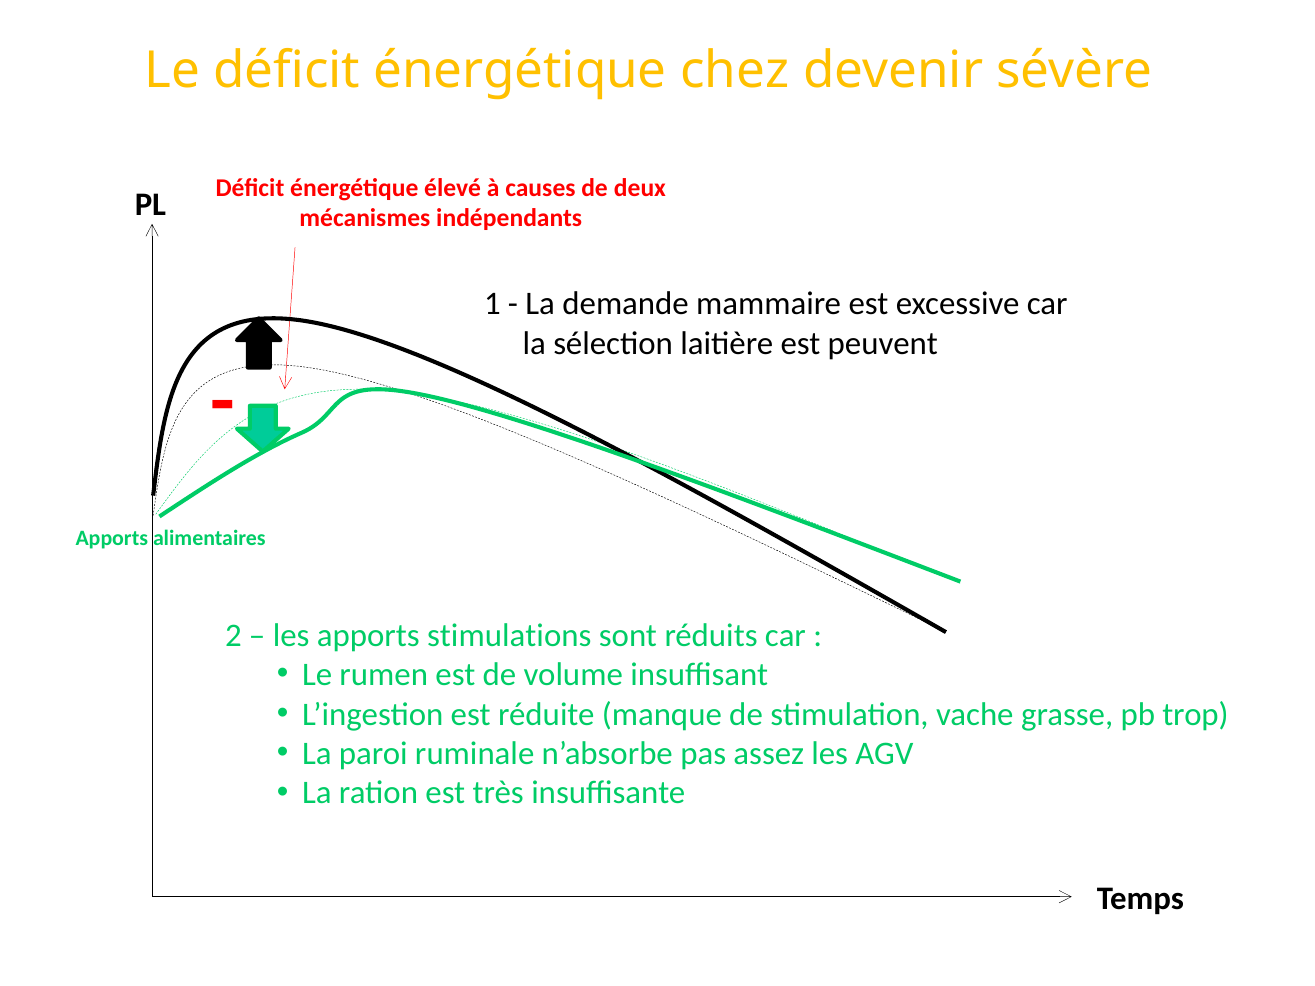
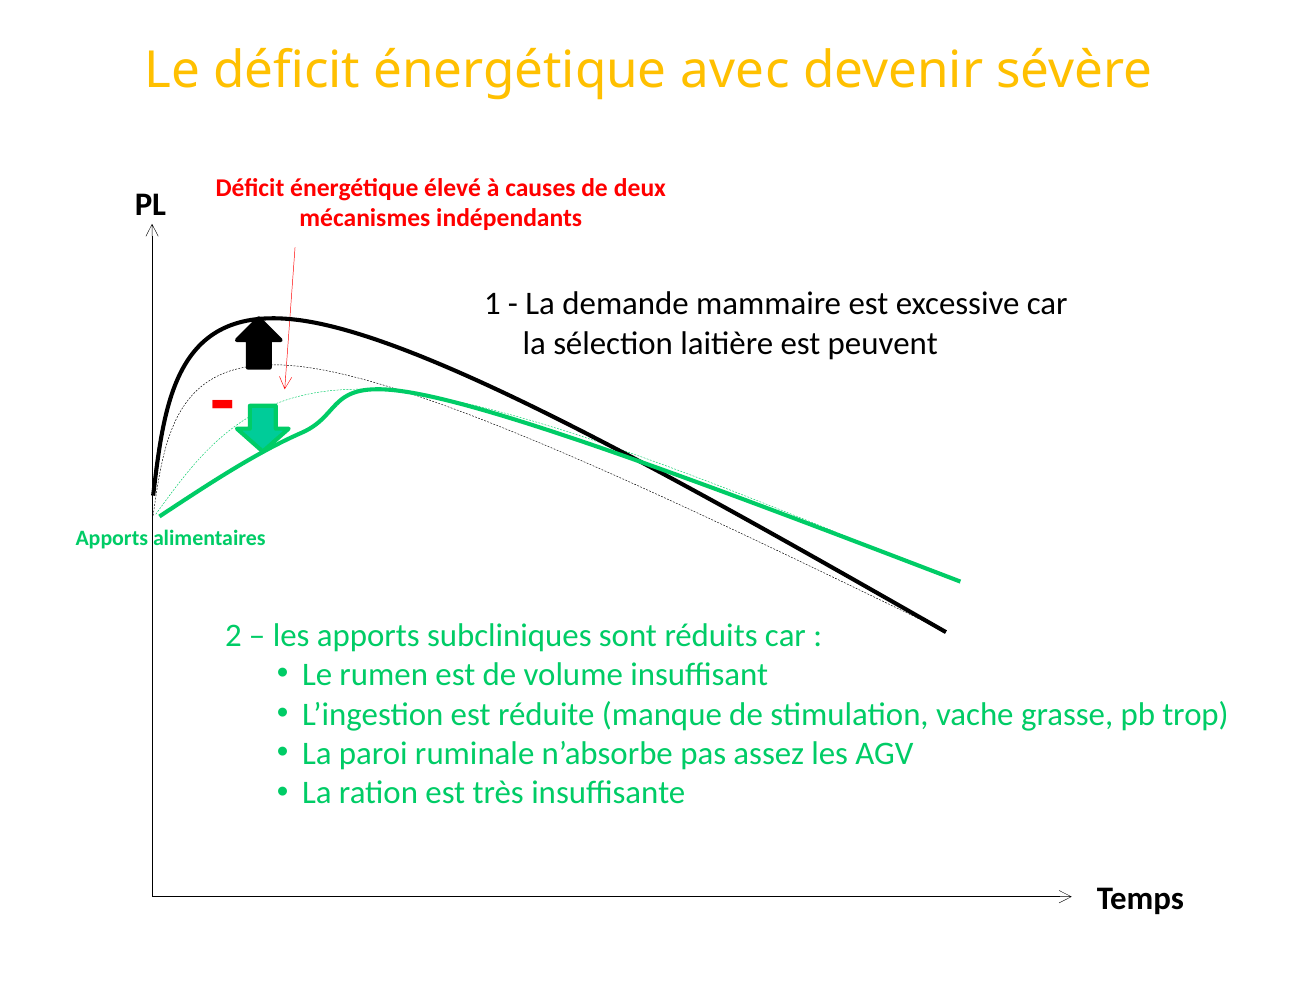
chez: chez -> avec (735, 71)
stimulations: stimulations -> subcliniques (509, 635)
